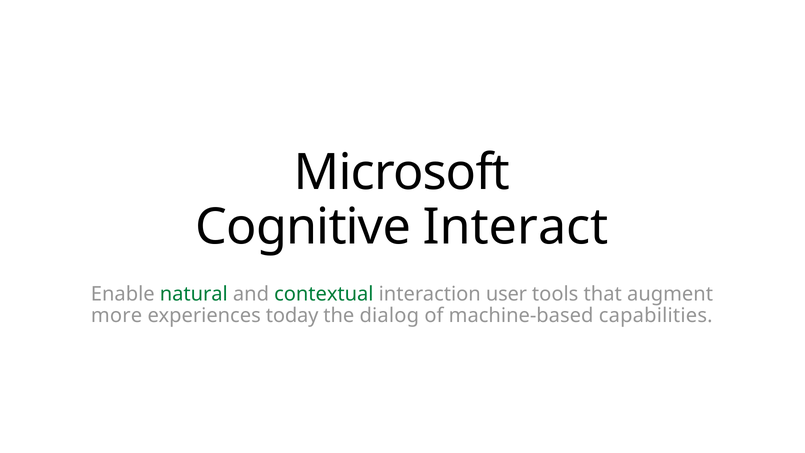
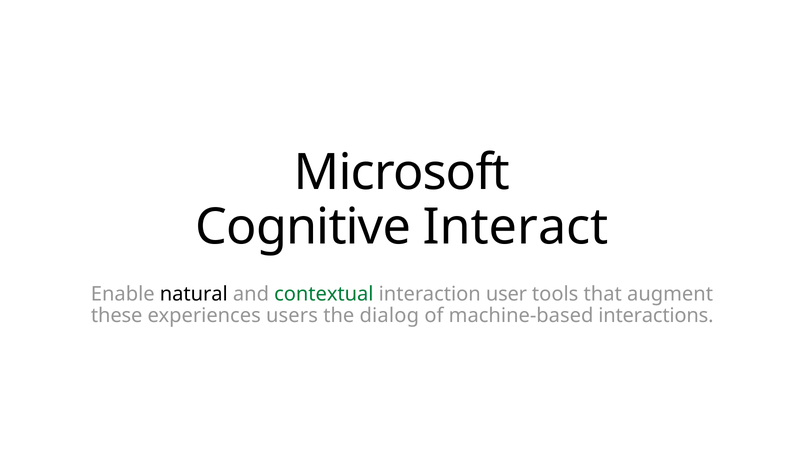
natural colour: green -> black (194, 294)
more: more -> these (117, 316)
today: today -> users (292, 316)
capabilities: capabilities -> interactions (656, 316)
